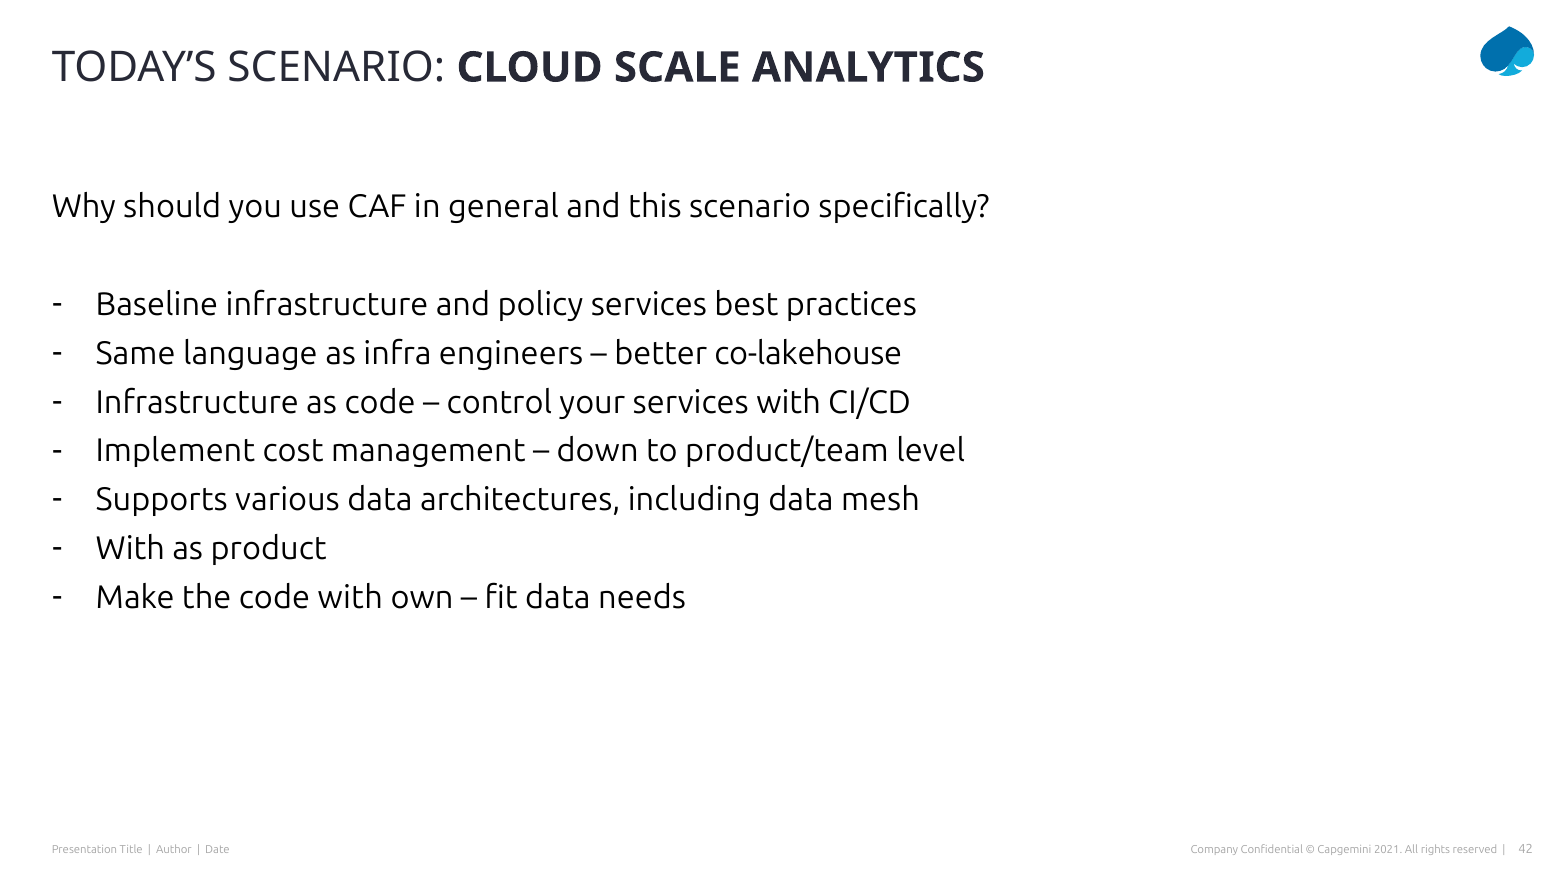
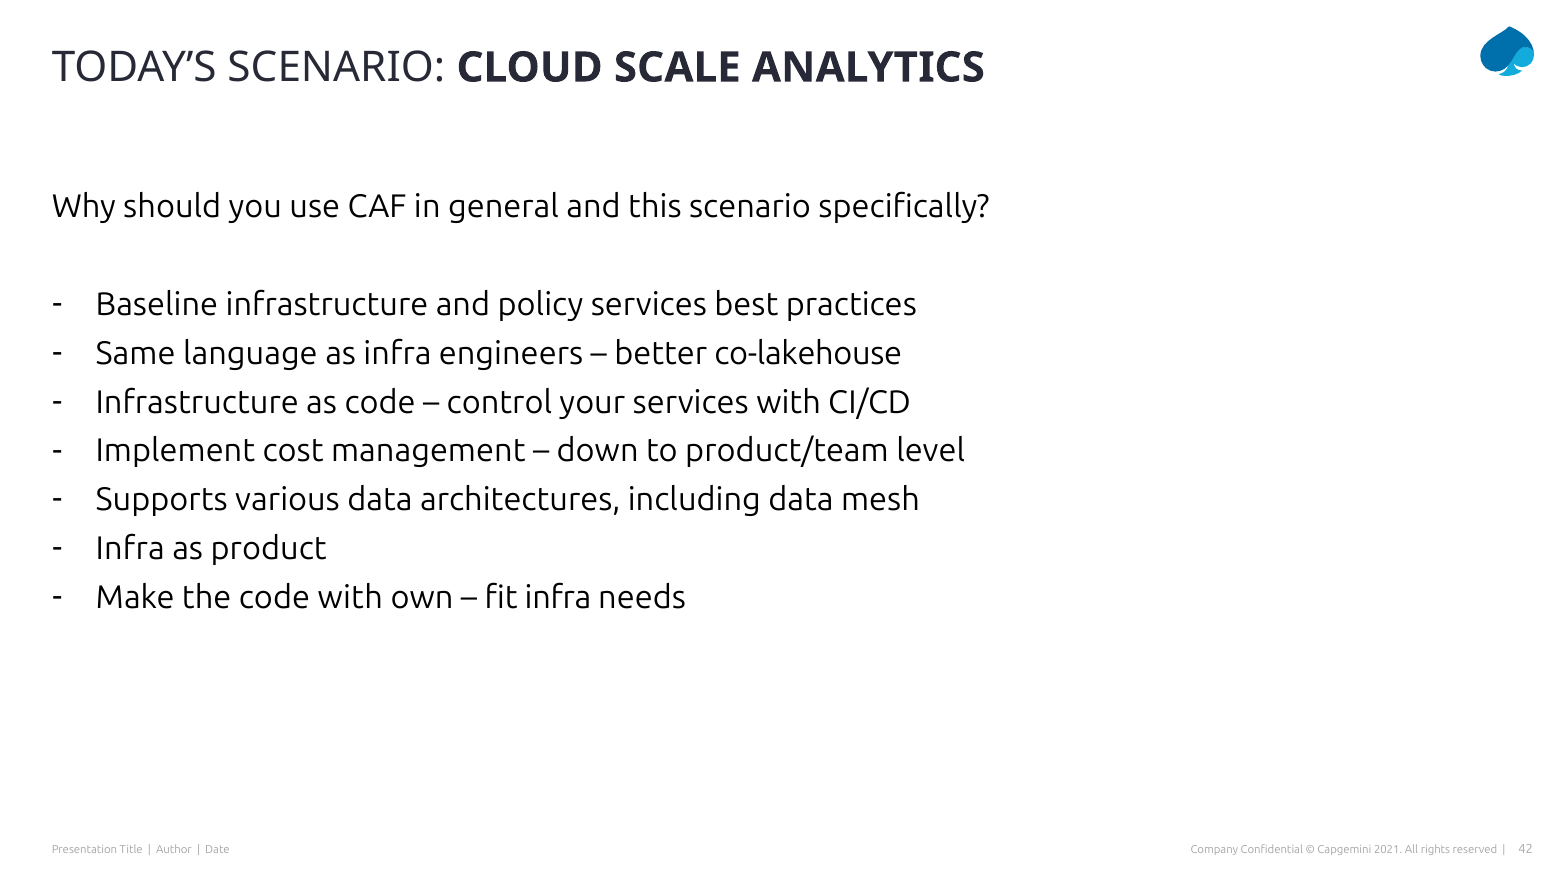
With: With -> Infra (130, 549)
fit data: data -> infra (558, 598)
